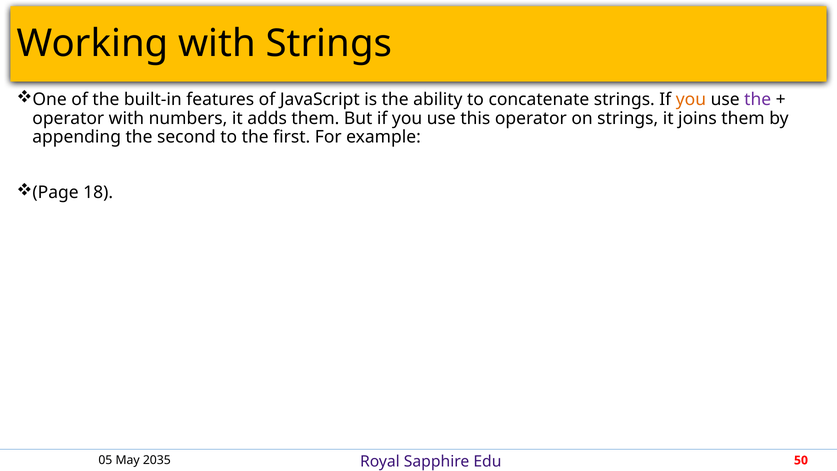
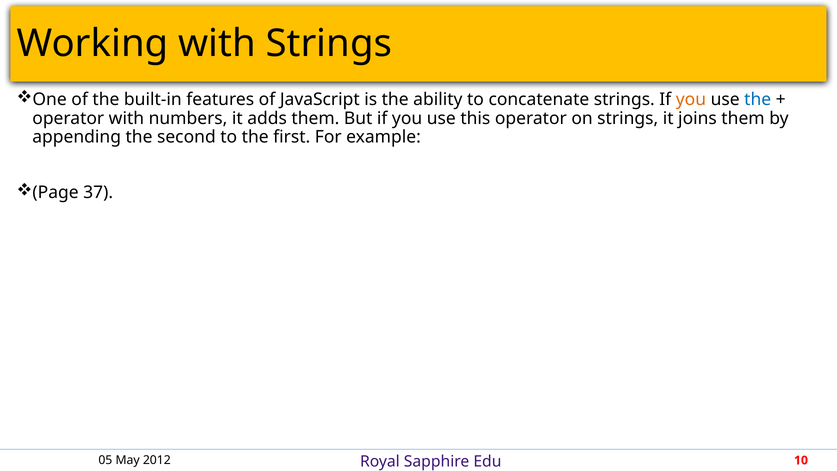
the colour: purple -> blue (758, 99)
18: 18 -> 37 (98, 192)
2035: 2035 -> 2012 (157, 460)
50: 50 -> 10 (801, 460)
